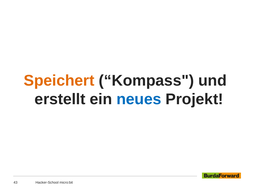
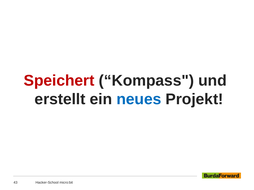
Speichert colour: orange -> red (59, 81)
